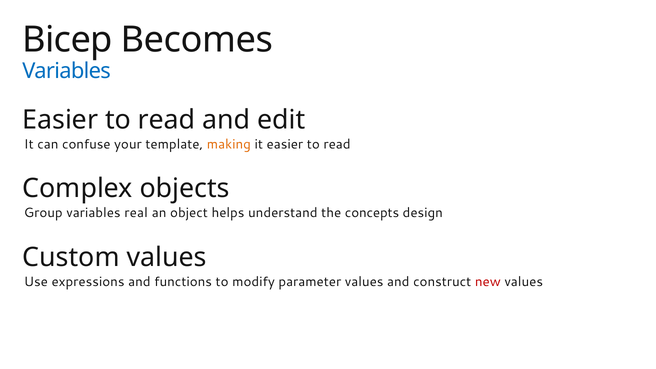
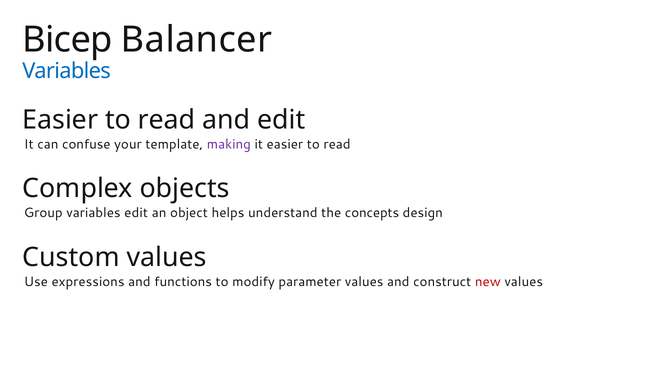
Becomes: Becomes -> Balancer (197, 40)
making colour: orange -> purple (229, 145)
variables real: real -> edit (136, 213)
